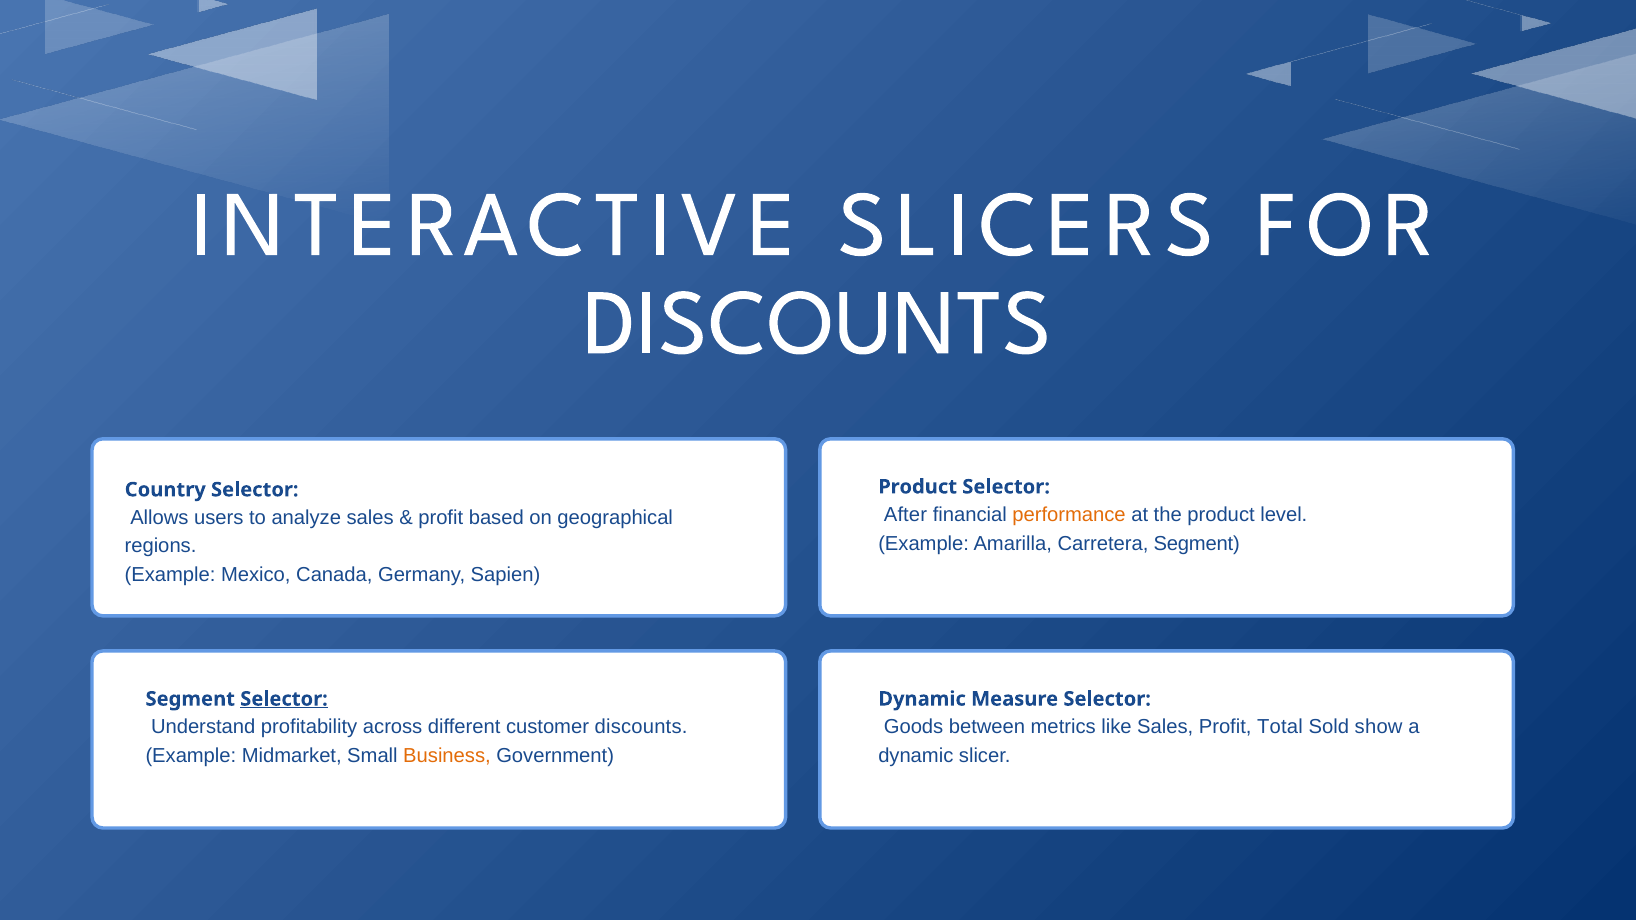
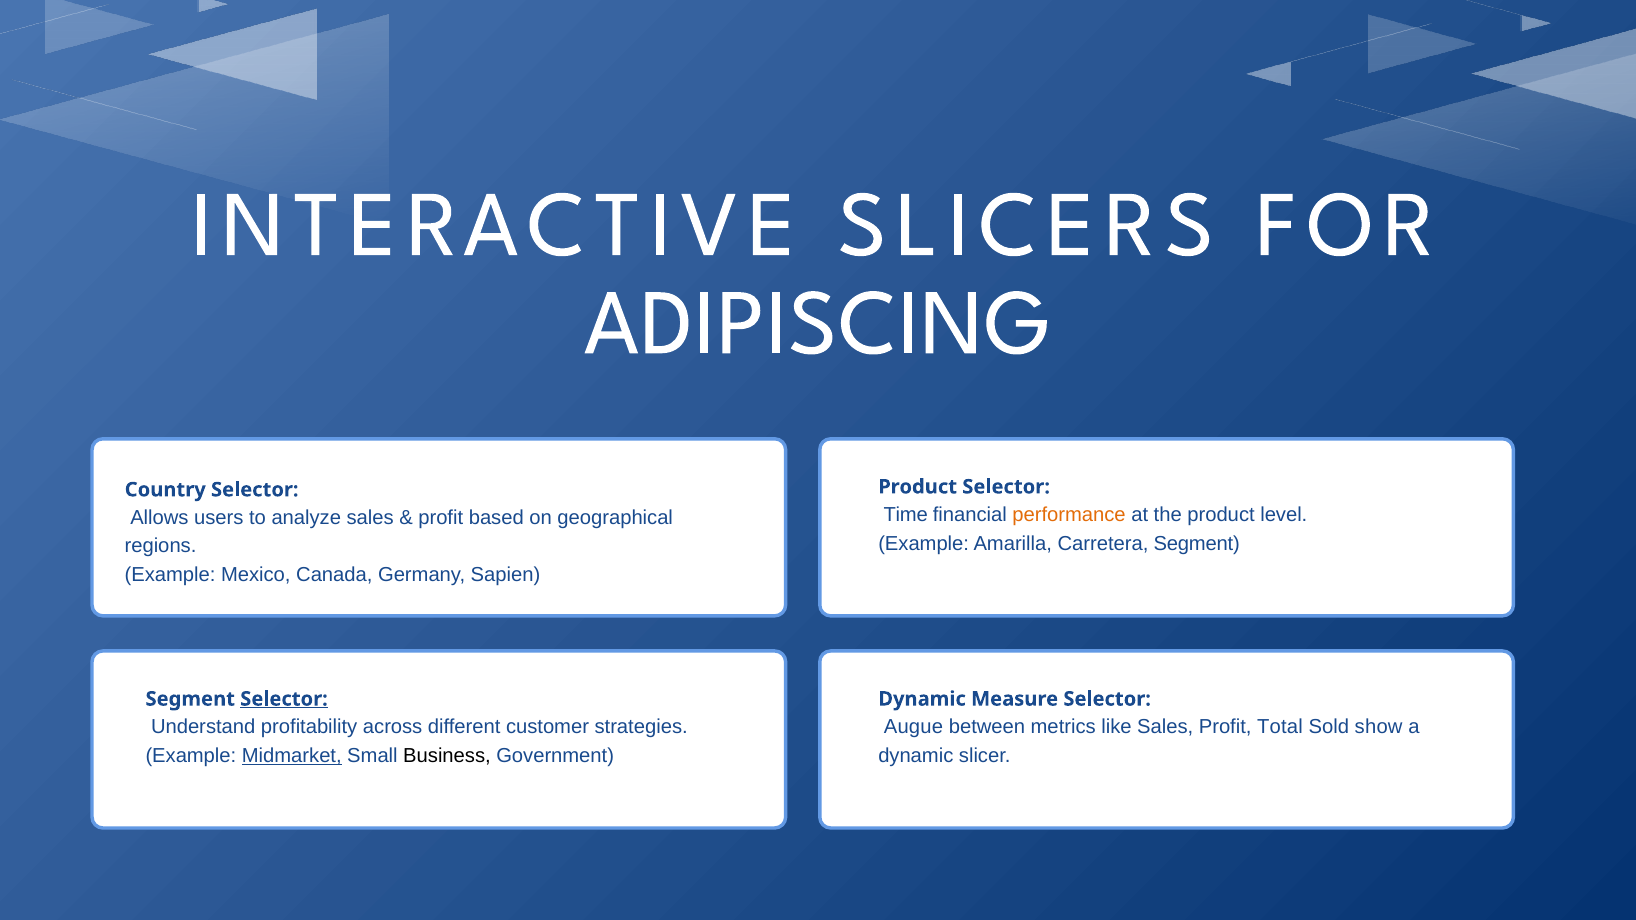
DISCOUNTS: DISCOUNTS -> ADIPISCING (817, 323)
After: After -> Time (906, 515)
customer discounts: discounts -> strategies (641, 727)
Goods: Goods -> Augue (913, 727)
Midmarket underline: none -> present (292, 756)
Business colour: orange -> black (447, 756)
